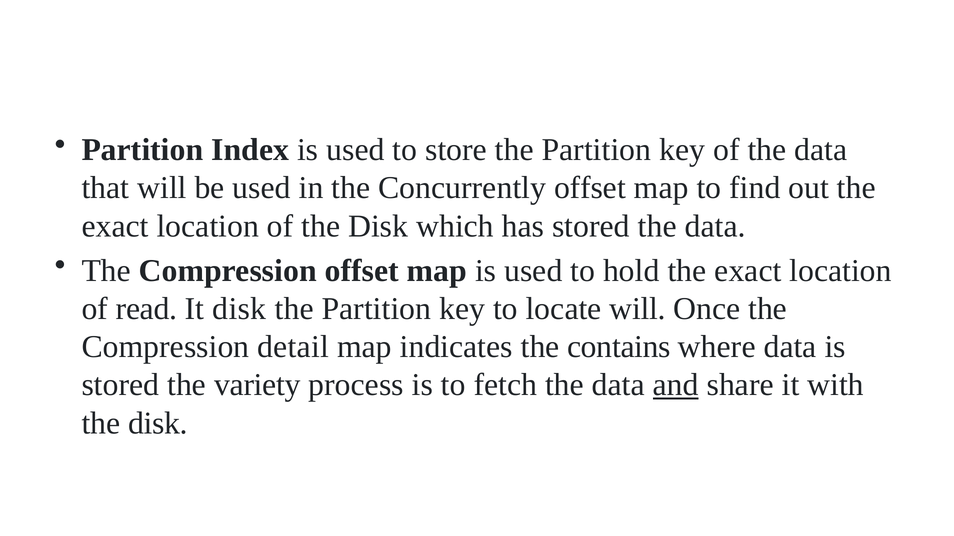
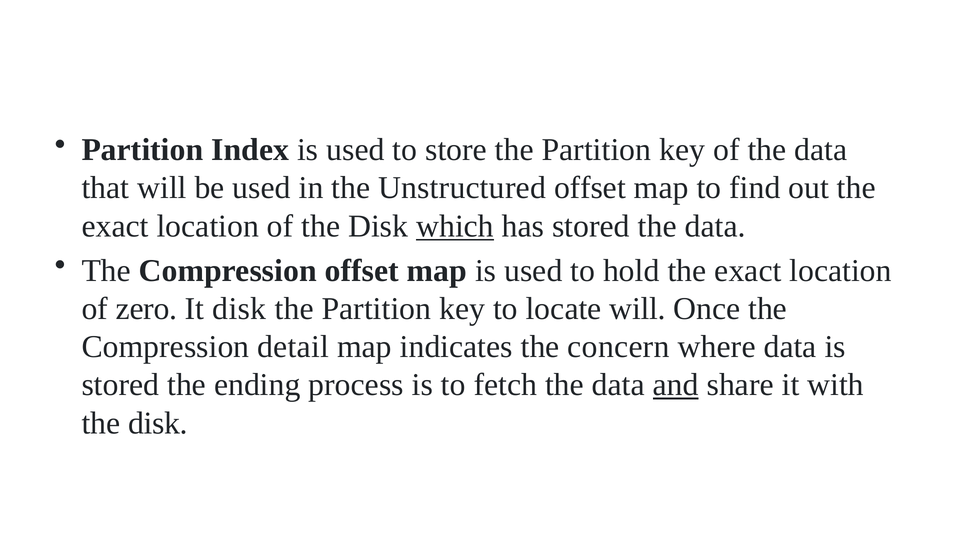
Concurrently: Concurrently -> Unstructured (462, 188)
which underline: none -> present (455, 226)
read: read -> zero (147, 309)
contains: contains -> concern (619, 347)
variety: variety -> ending (257, 385)
